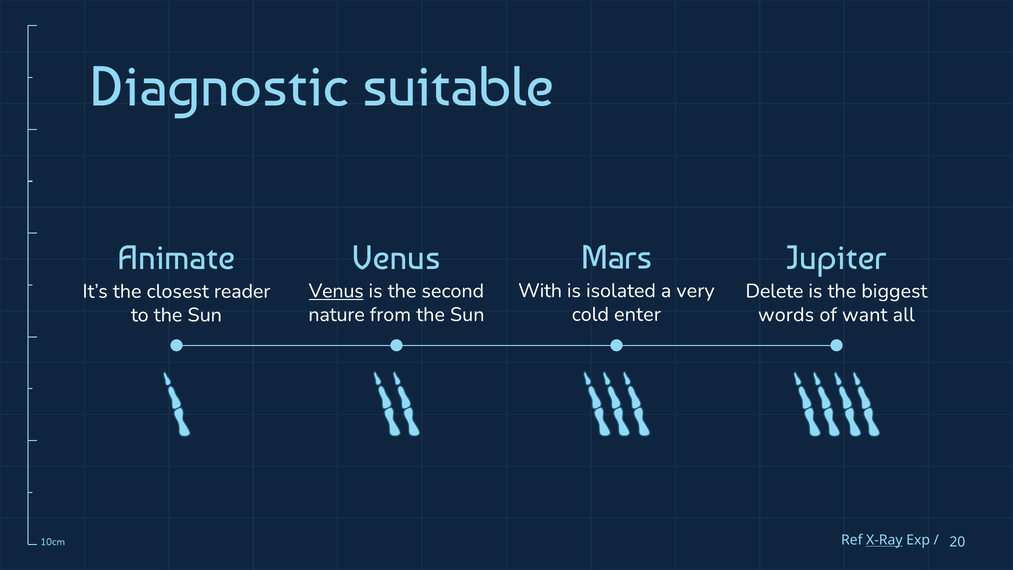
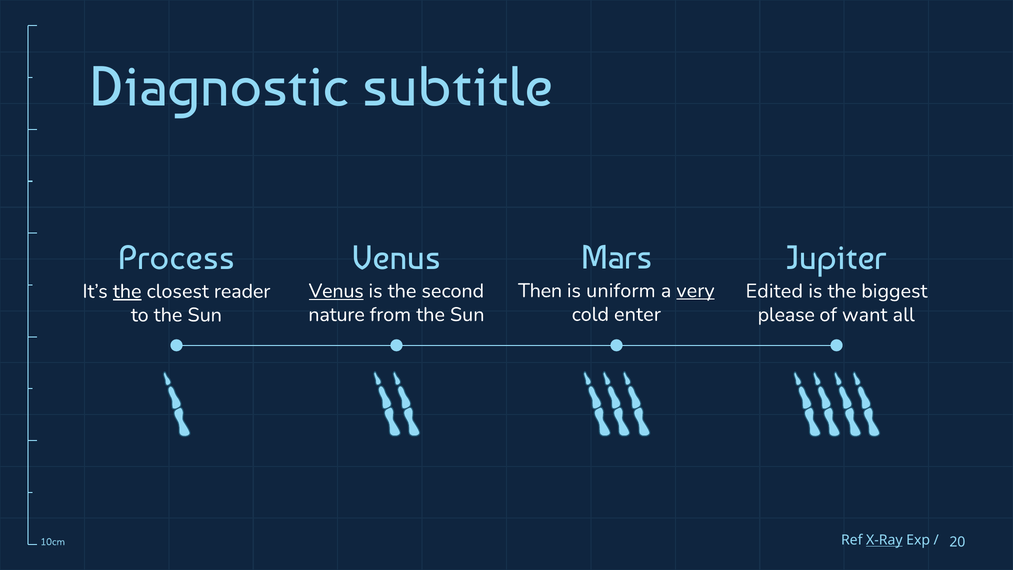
suitable: suitable -> subtitle (458, 87)
Animate: Animate -> Process (176, 258)
With: With -> Then (540, 291)
isolated: isolated -> uniform (621, 291)
very underline: none -> present (695, 291)
Delete: Delete -> Edited (774, 291)
the underline: none -> present (127, 291)
words: words -> please (786, 315)
